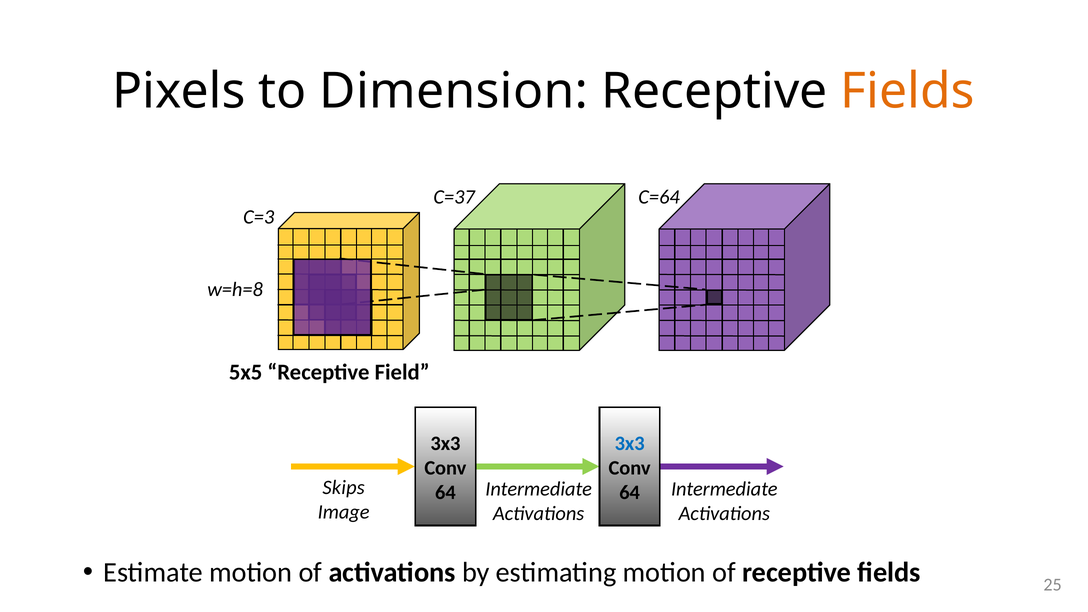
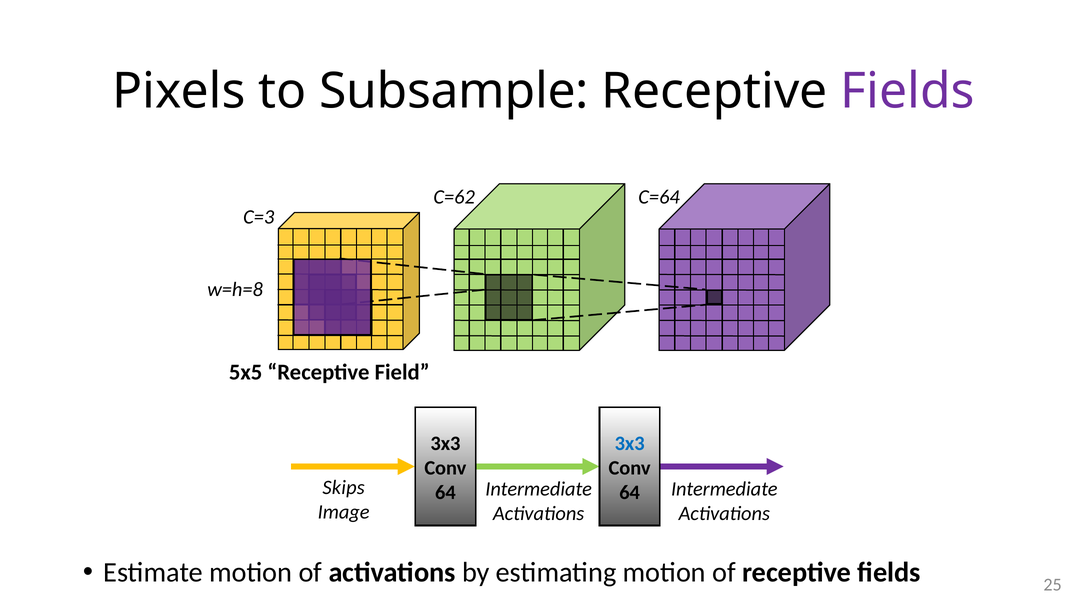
Dimension: Dimension -> Subsample (454, 91)
Fields colour: orange -> purple (908, 91)
C=37: C=37 -> C=62 (454, 197)
